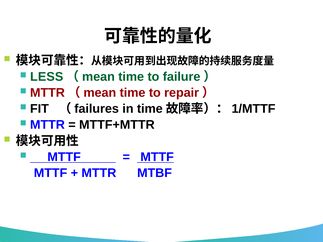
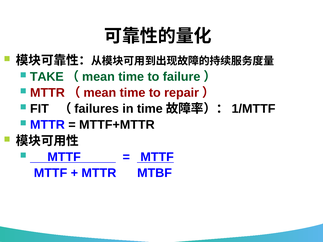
LESS: LESS -> TAKE (47, 77)
